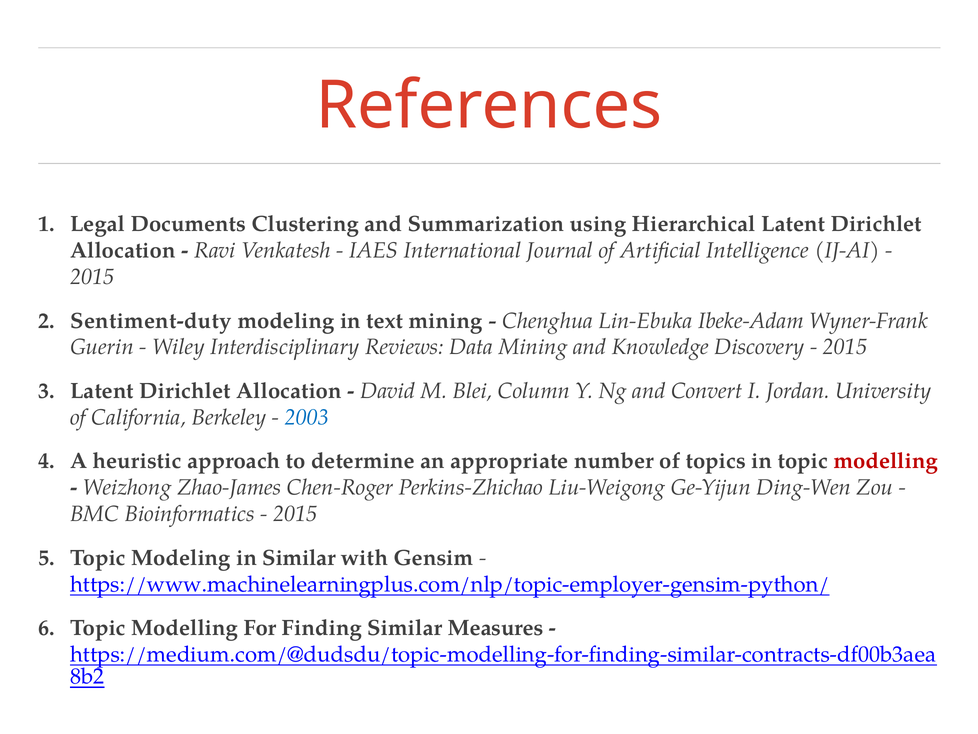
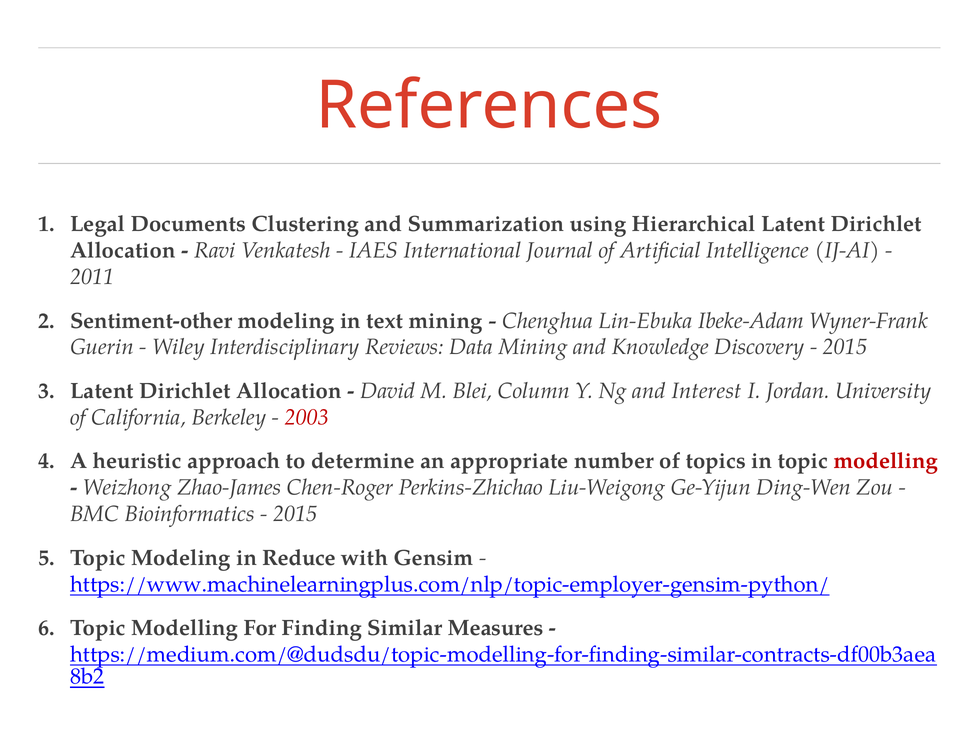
2015: 2015 -> 2011 (92, 277)
Sentiment-duty: Sentiment-duty -> Sentiment-other (151, 320)
Convert: Convert -> Interest (707, 391)
2003 colour: blue -> red (307, 417)
in Similar: Similar -> Reduce (299, 557)
